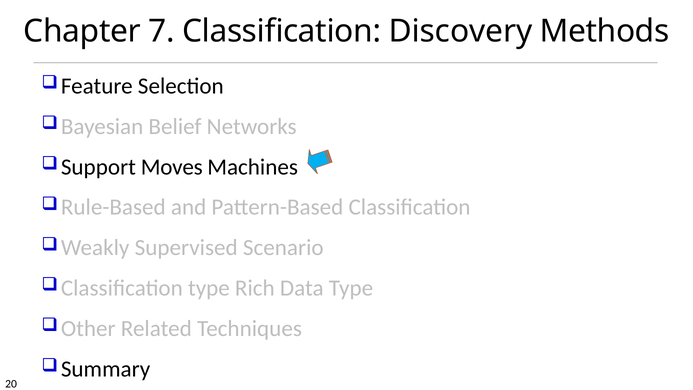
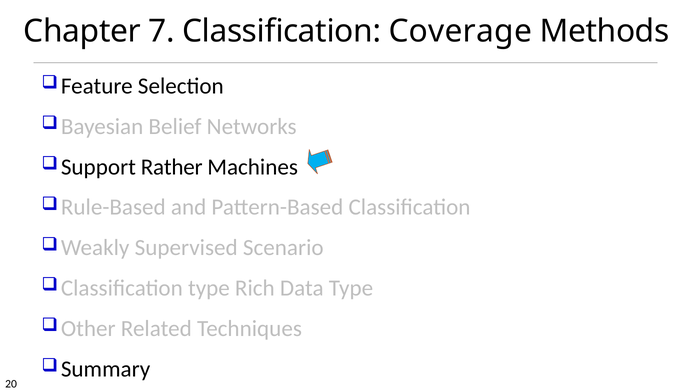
Discovery: Discovery -> Coverage (460, 31)
Moves: Moves -> Rather (172, 167)
